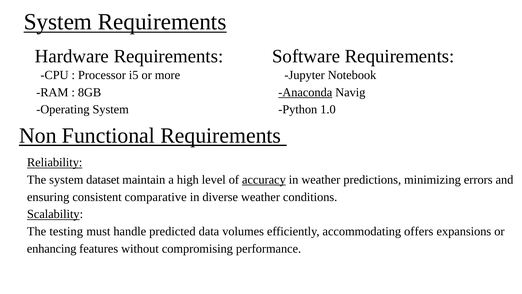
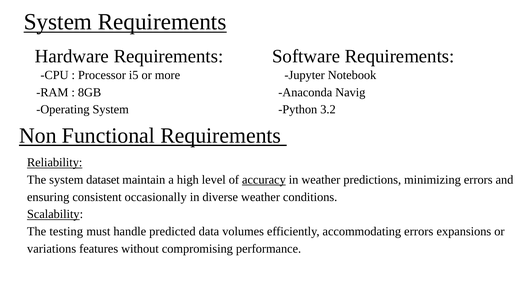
Anaconda underline: present -> none (305, 92)
1.0: 1.0 -> 3.2 (328, 109)
comparative: comparative -> occasionally (156, 197)
accommodating offers: offers -> errors (419, 231)
enhancing: enhancing -> variations (52, 248)
